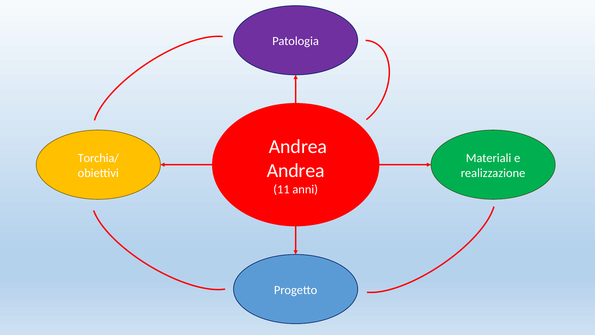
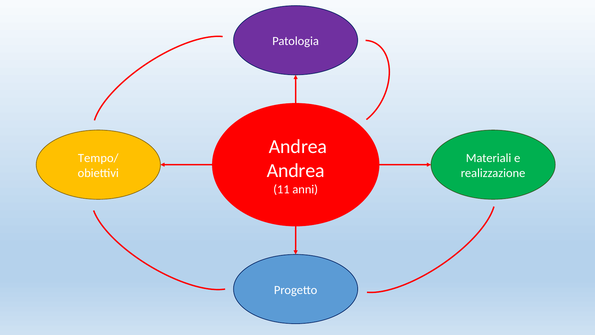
Torchia/: Torchia/ -> Tempo/ (98, 158)
